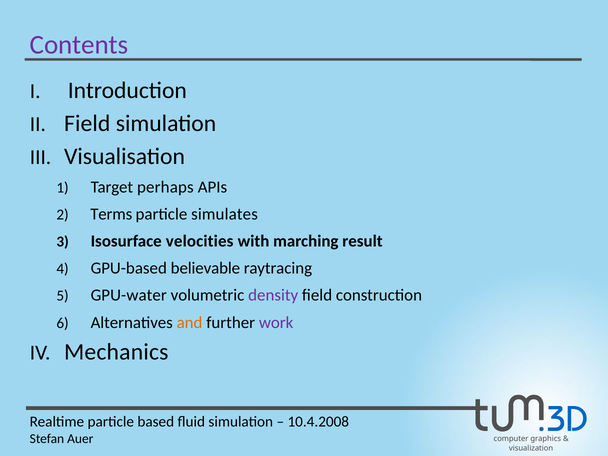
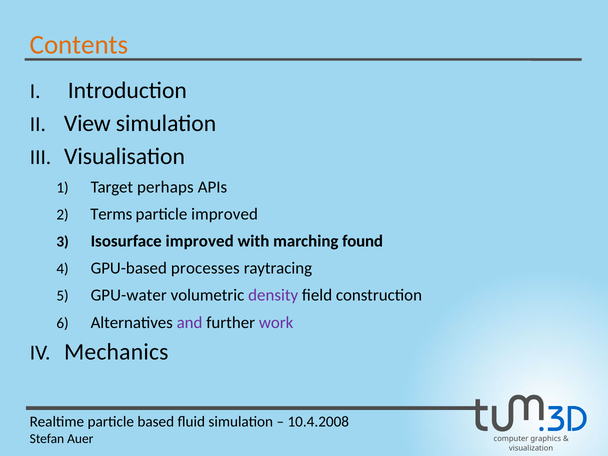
Contents colour: purple -> orange (79, 45)
Field: Field -> View (87, 124)
particle simulates: simulates -> improved (225, 214)
Isosurface velocities: velocities -> improved (200, 241)
result: result -> found (363, 241)
believable: believable -> processes (205, 268)
and colour: orange -> purple (190, 322)
